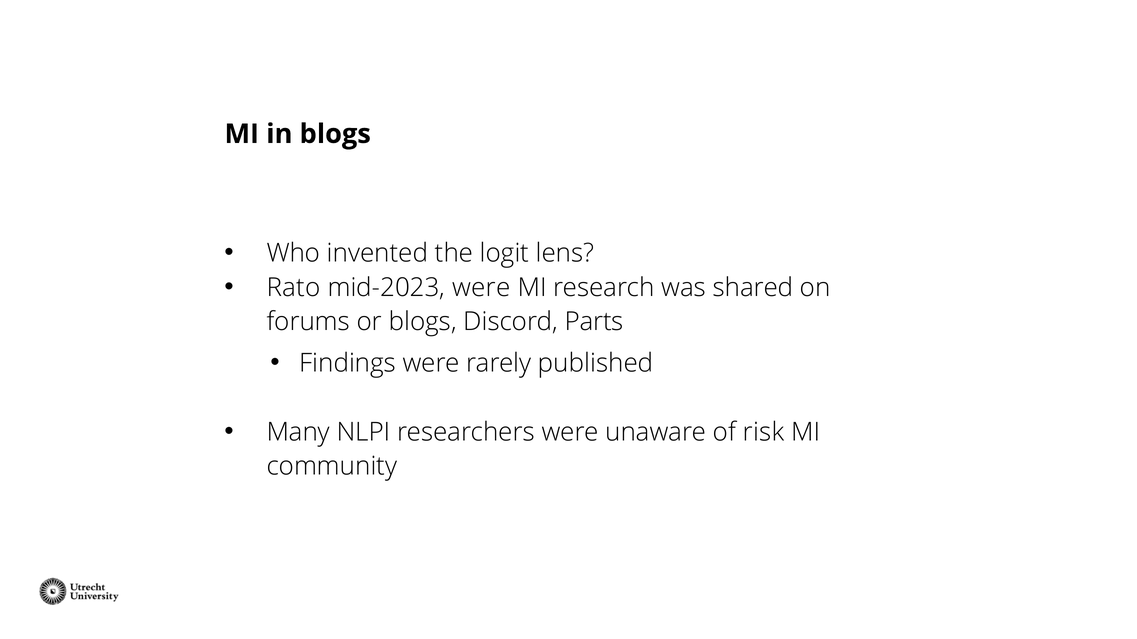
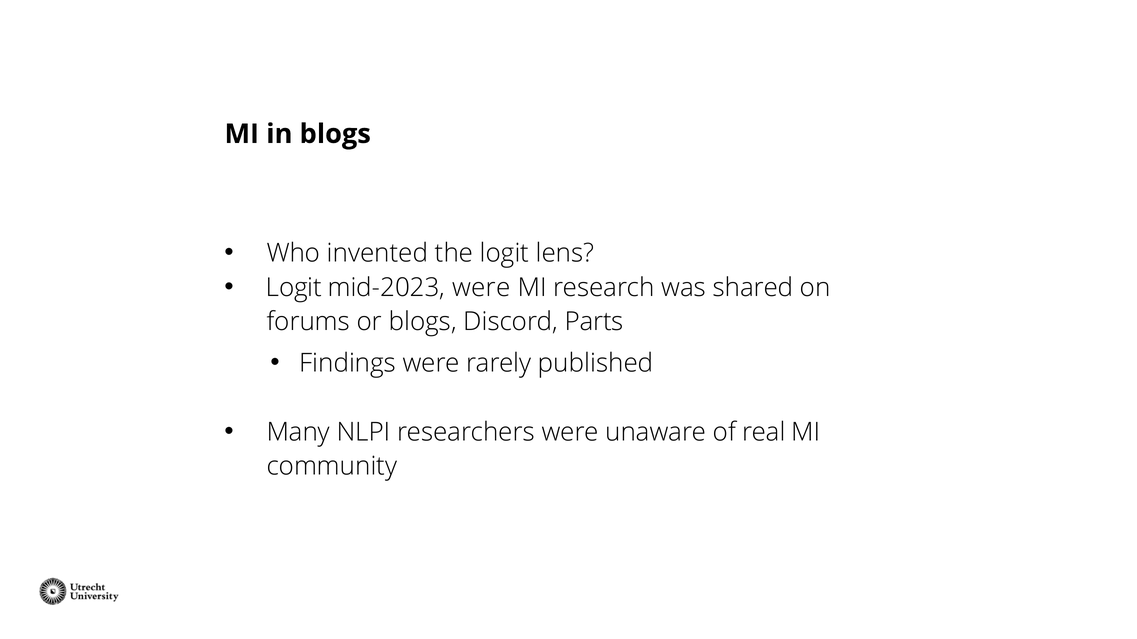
Rato: Rato -> Logit (294, 288)
risk: risk -> real (764, 432)
